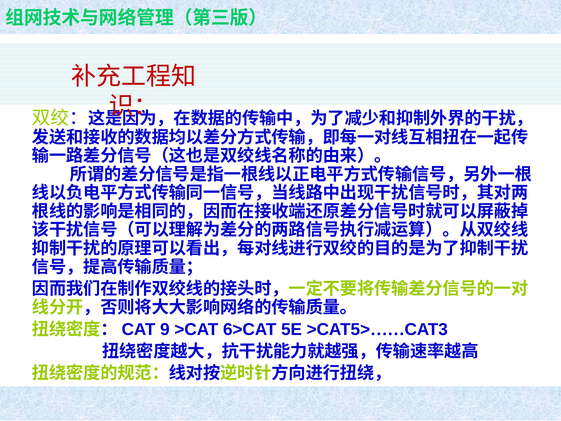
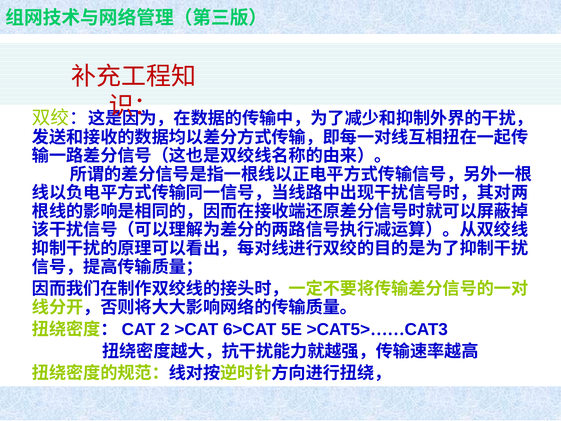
9: 9 -> 2 (165, 329)
